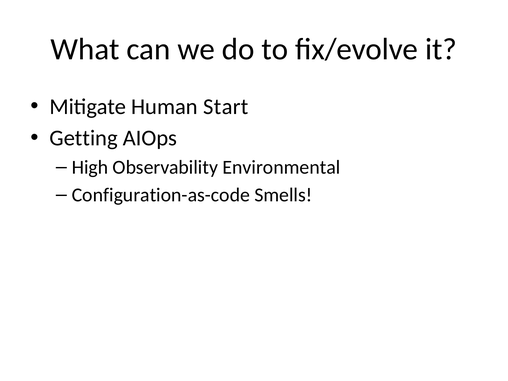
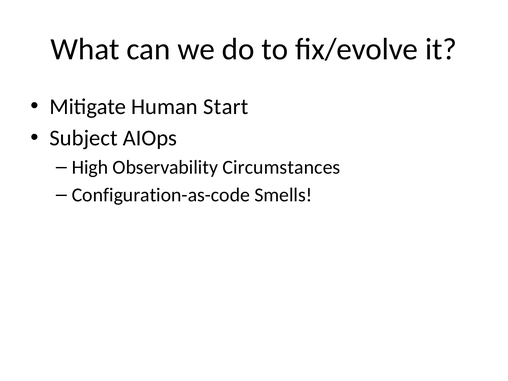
Getting: Getting -> Subject (84, 138)
Environmental: Environmental -> Circumstances (281, 167)
